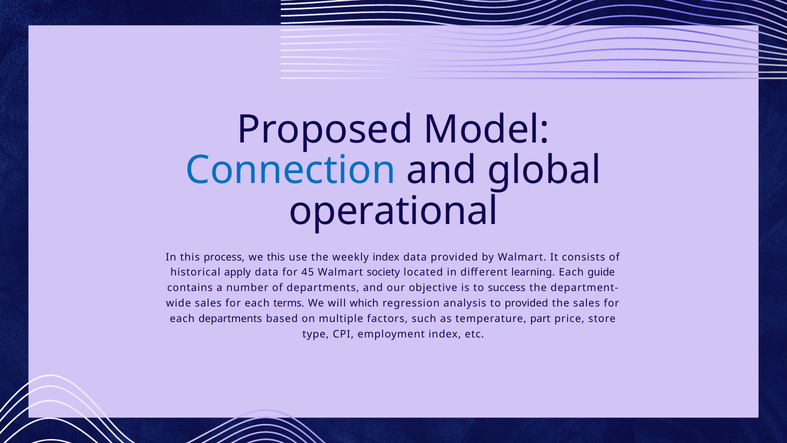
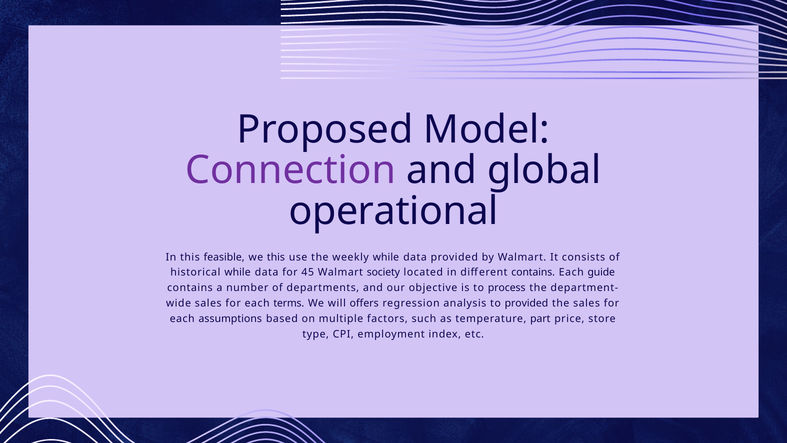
Connection colour: blue -> purple (291, 170)
process: process -> feasible (224, 257)
weekly index: index -> while (386, 257)
historical apply: apply -> while (238, 272)
different learning: learning -> contains (533, 272)
success: success -> process (507, 288)
which: which -> offers (364, 303)
each departments: departments -> assumptions (230, 319)
